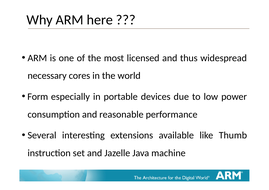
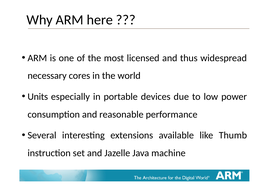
Form: Form -> Units (38, 97)
